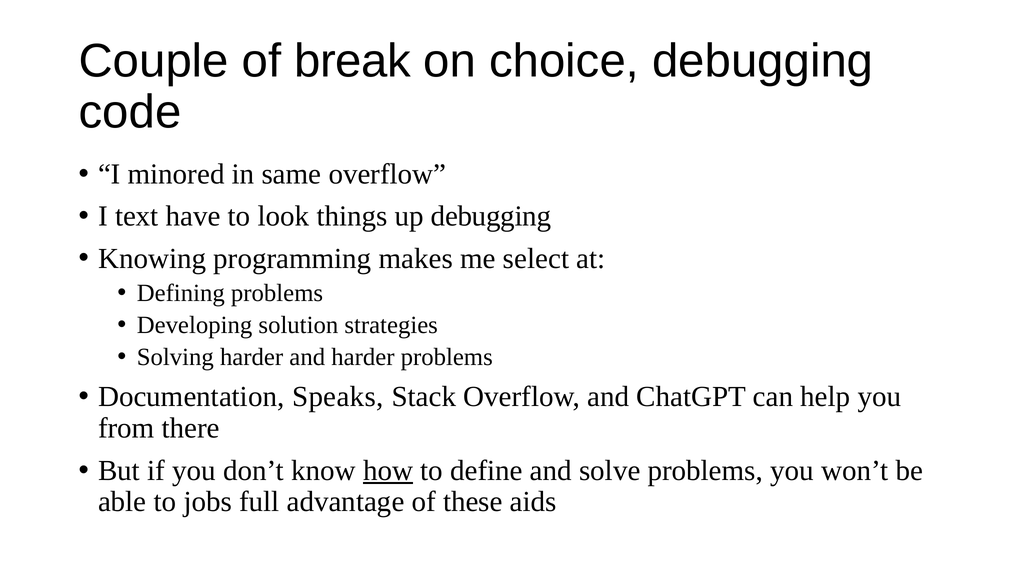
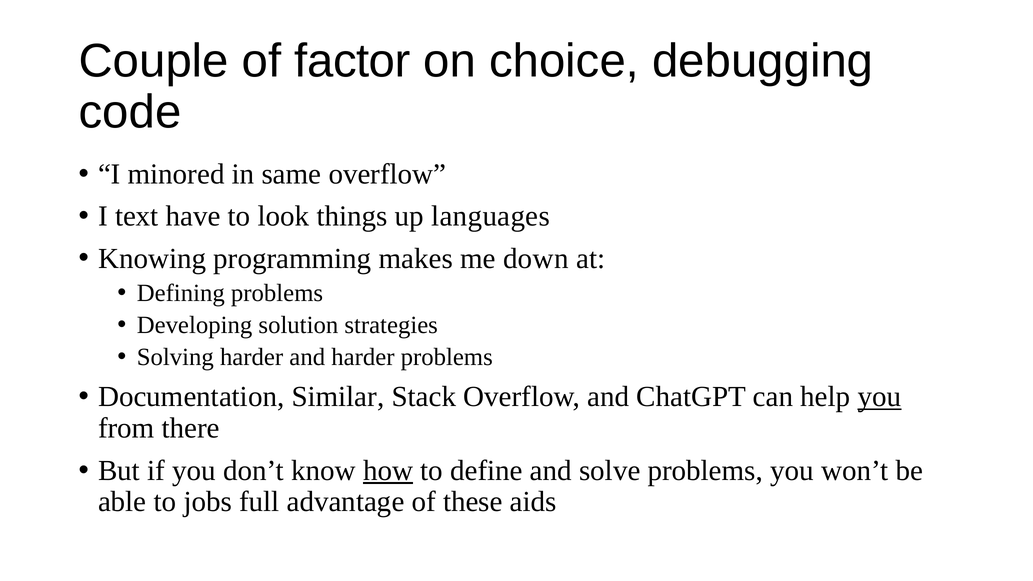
break: break -> factor (353, 61)
up debugging: debugging -> languages (491, 216)
select: select -> down (536, 258)
Speaks: Speaks -> Similar (338, 397)
you underline: none -> present (879, 397)
